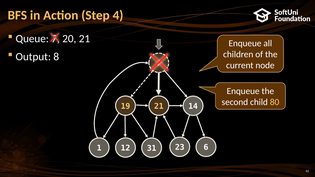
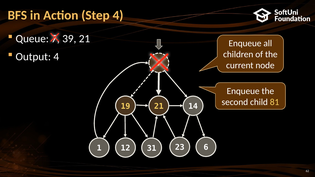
20: 20 -> 39 (69, 39)
Output 8: 8 -> 4 (56, 57)
80: 80 -> 81 (275, 102)
